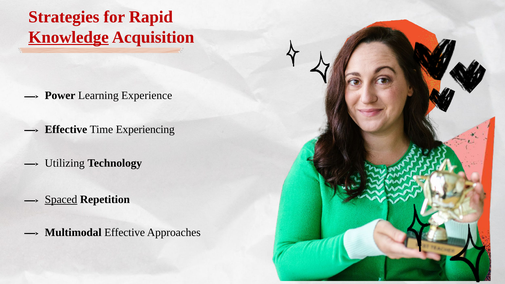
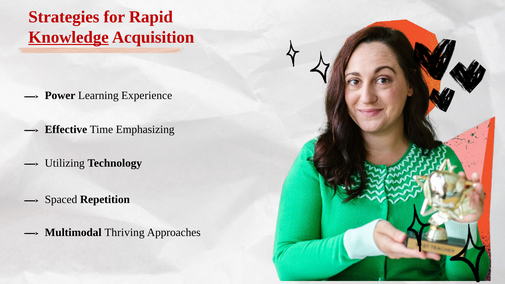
Experiencing: Experiencing -> Emphasizing (145, 129)
Spaced underline: present -> none (61, 200)
Multimodal Effective: Effective -> Thriving (125, 232)
